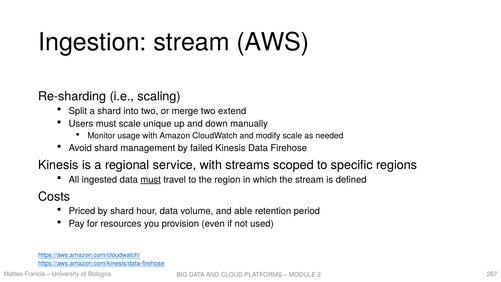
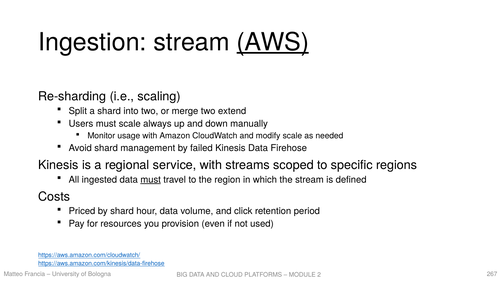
AWS underline: none -> present (273, 42)
unique: unique -> always (157, 124)
able: able -> click (243, 211)
